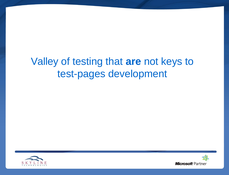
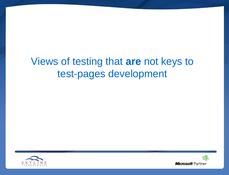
Valley: Valley -> Views (45, 61)
